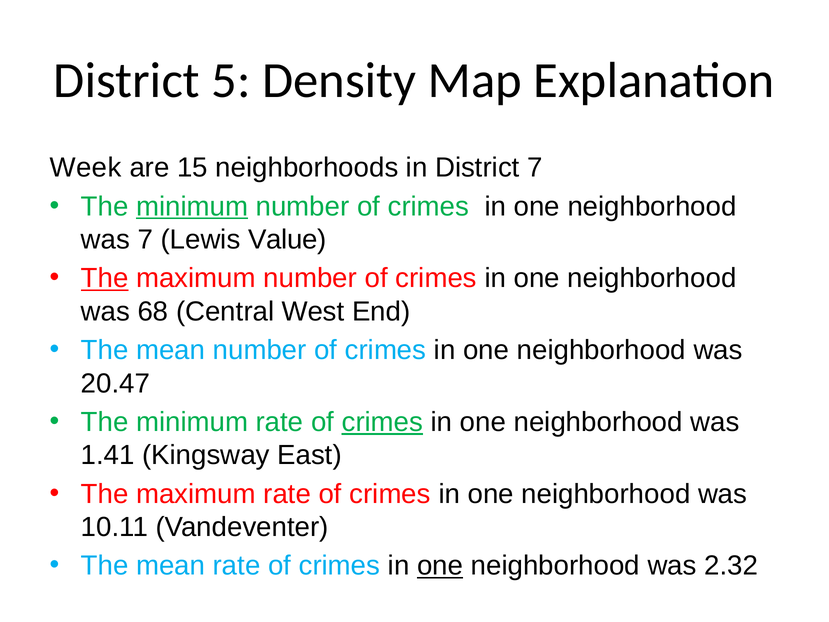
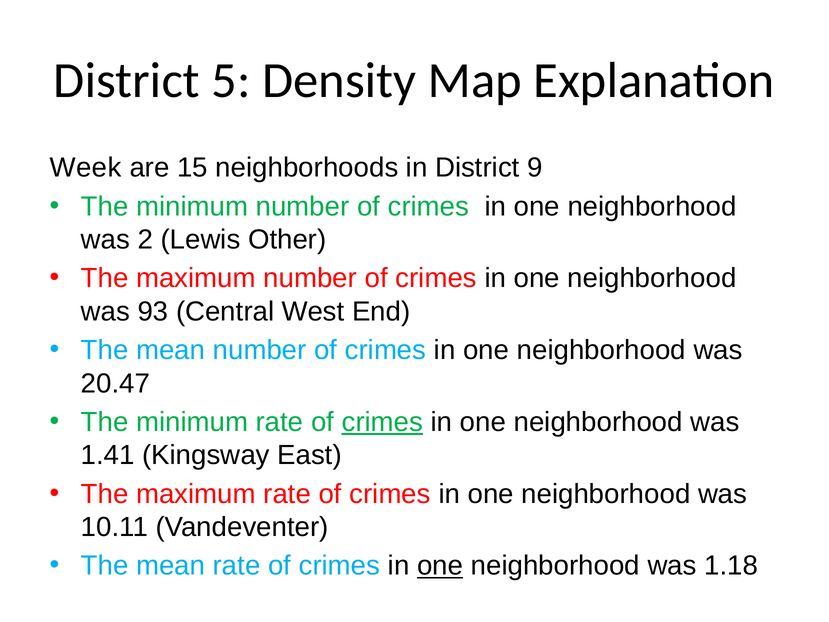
District 7: 7 -> 9 (535, 168)
minimum underline: present -> none (192, 206)
was 7: 7 -> 2 (145, 240)
Value: Value -> Other (287, 240)
The underline: present -> none (105, 278)
68: 68 -> 93 (153, 311)
2.32: 2.32 -> 1.18 (731, 566)
